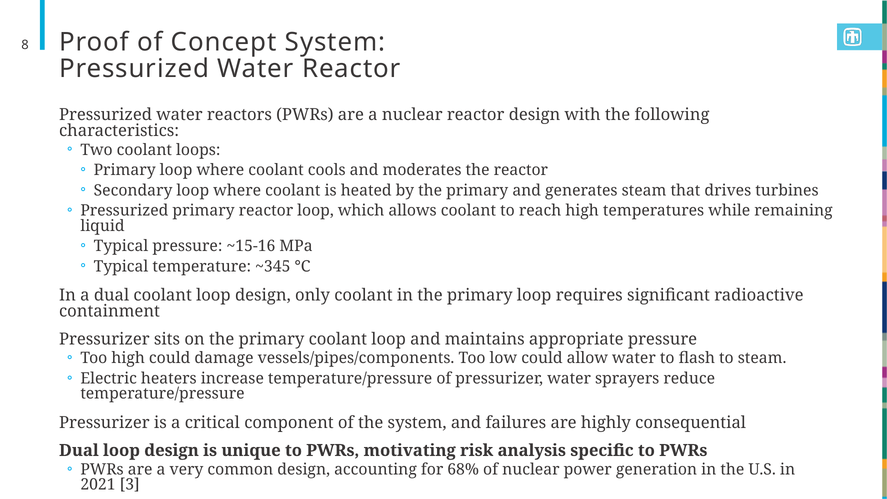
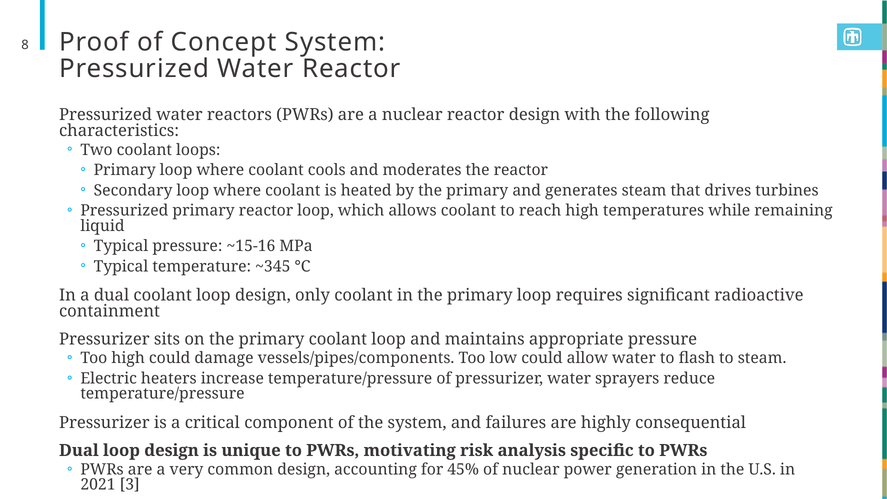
68%: 68% -> 45% (463, 469)
